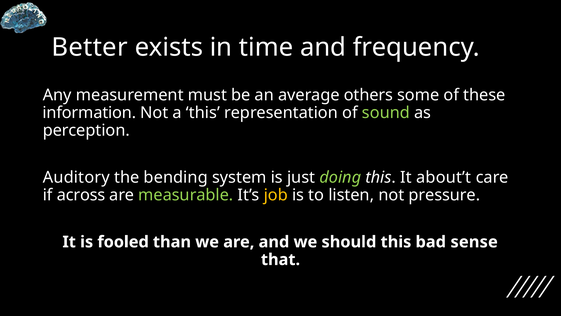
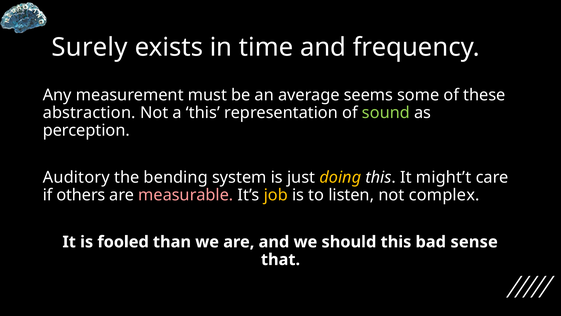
Better: Better -> Surely (90, 47)
others: others -> seems (368, 95)
information: information -> abstraction (89, 112)
doing colour: light green -> yellow (340, 177)
about’t: about’t -> might’t (444, 177)
across: across -> others (81, 195)
measurable colour: light green -> pink (186, 195)
pressure: pressure -> complex (444, 195)
